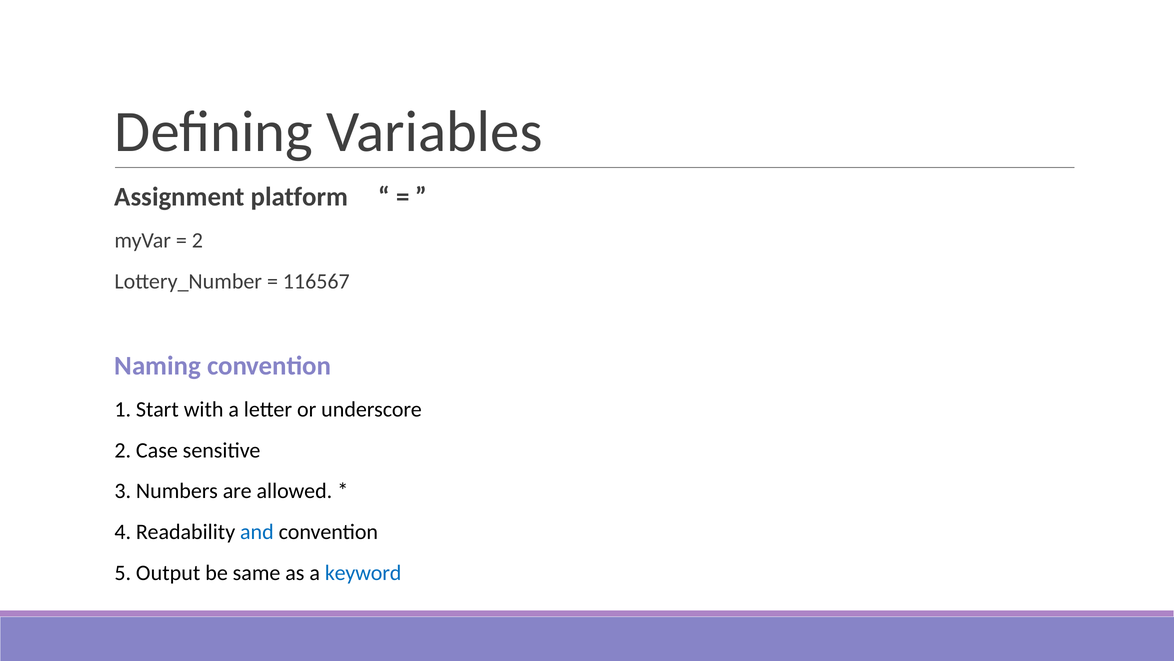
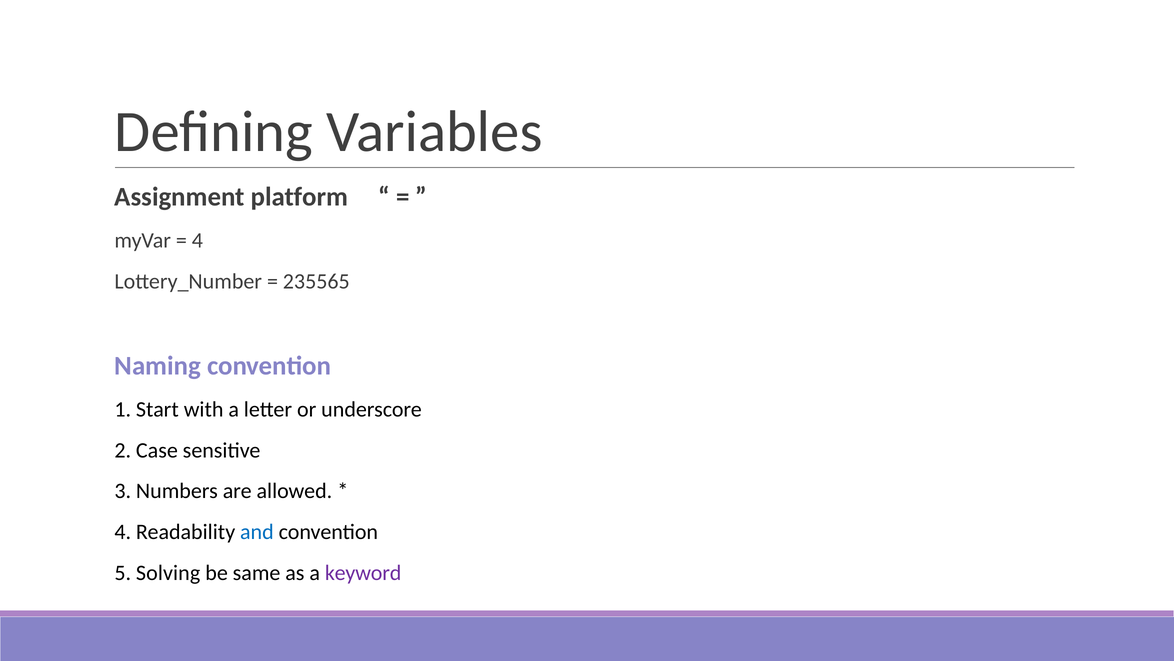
2: 2 -> 4 (197, 240)
116567: 116567 -> 235565 (316, 281)
Output: Output -> Solving (168, 573)
keyword colour: blue -> purple (363, 573)
